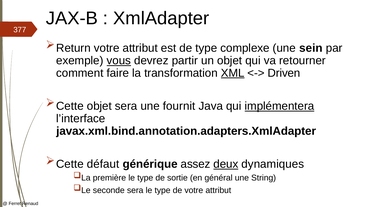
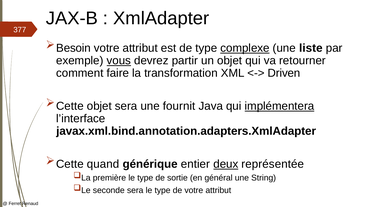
Return: Return -> Besoin (74, 48)
complexe underline: none -> present (245, 48)
sein: sein -> liste (311, 48)
XML underline: present -> none (233, 73)
défaut: défaut -> quand (103, 164)
assez: assez -> entier (195, 164)
dynamiques: dynamiques -> représentée (273, 164)
